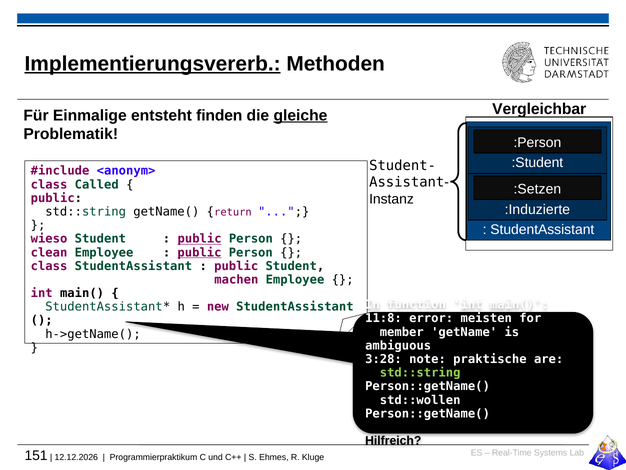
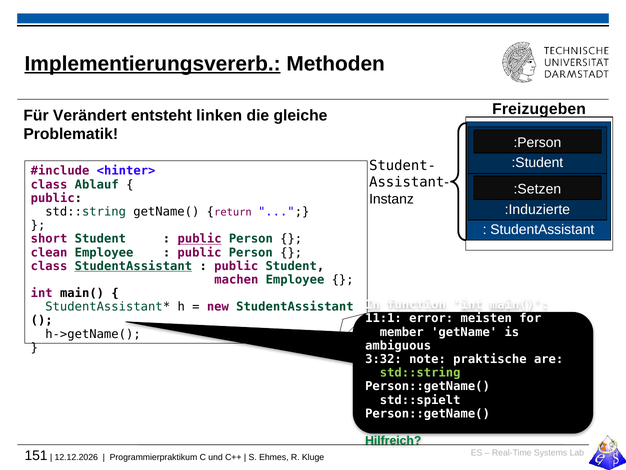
Vergleichbar: Vergleichbar -> Freizugeben (539, 109)
Einmalige: Einmalige -> Verändert (90, 115)
finden: finden -> linken (219, 115)
gleiche underline: present -> none (300, 115)
<anonym>: <anonym> -> <hinter> (126, 171)
Called: Called -> Ablauf (97, 184)
wieso: wieso -> short (49, 239)
public underline: present -> none (200, 252)
StudentAssistant underline: none -> present (133, 266)
11:8: 11:8 -> 11:1 (383, 318)
3:28: 3:28 -> 3:32 (383, 359)
std::wollen: std::wollen -> std::spielt (420, 400)
Hilfreich colour: black -> green (393, 440)
